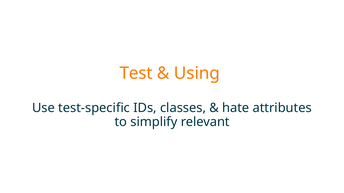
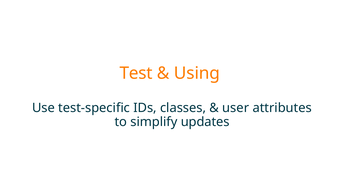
hate: hate -> user (236, 108)
relevant: relevant -> updates (205, 122)
